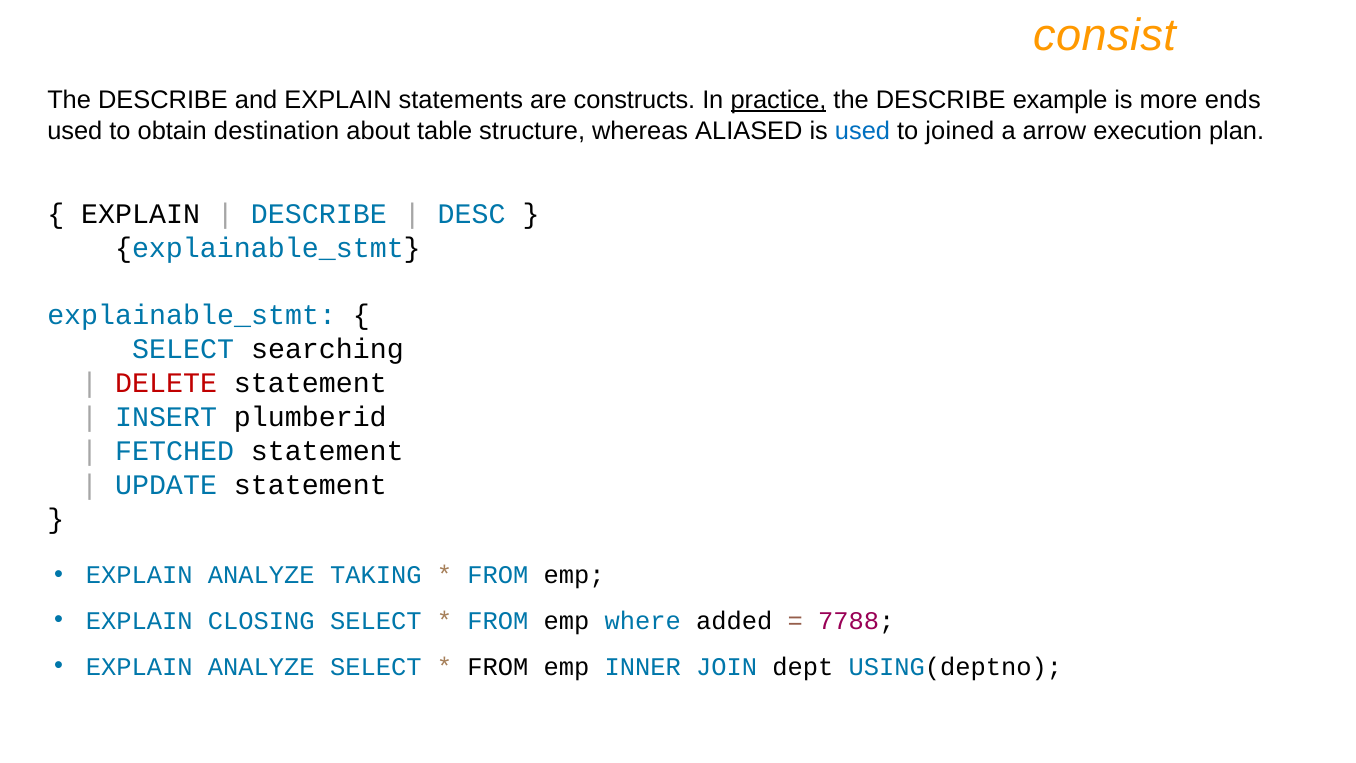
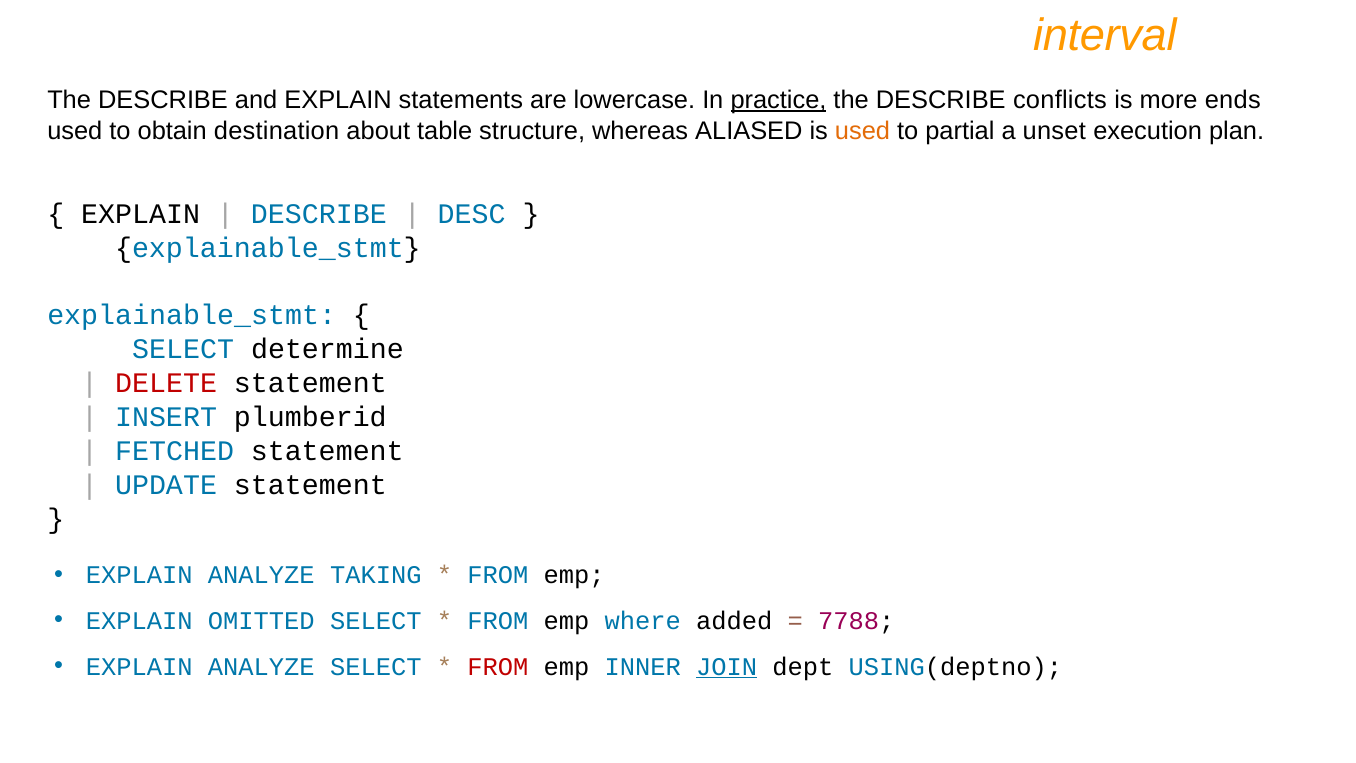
consist: consist -> interval (1105, 35)
constructs: constructs -> lowercase (634, 100)
example: example -> conflicts (1060, 100)
used colour: blue -> orange (862, 131)
joined: joined -> partial (960, 131)
arrow: arrow -> unset (1054, 131)
searching: searching -> determine (327, 349)
CLOSING: CLOSING -> OMITTED (261, 621)
FROM colour: black -> red (498, 666)
JOIN underline: none -> present (727, 666)
